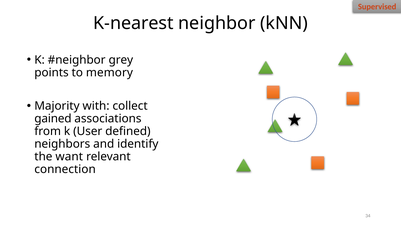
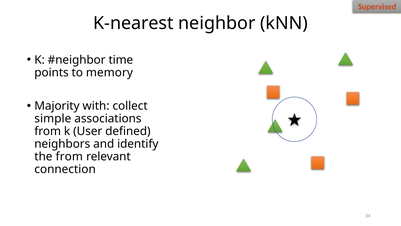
grey: grey -> time (121, 60)
gained: gained -> simple (53, 119)
the want: want -> from (69, 156)
